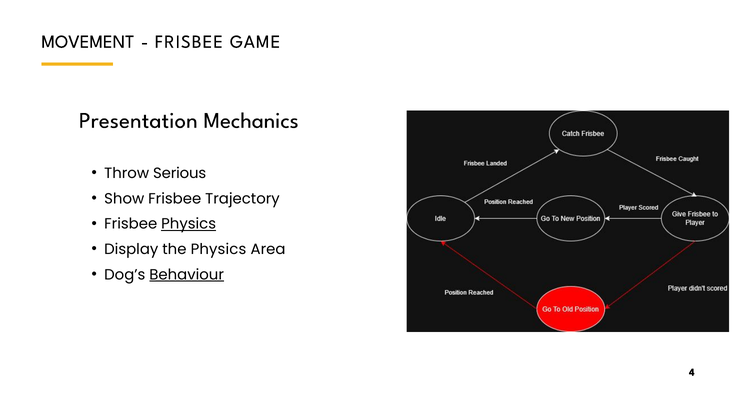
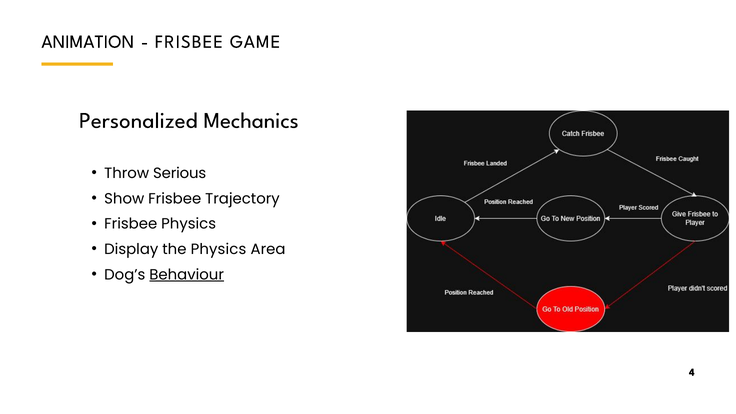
MOVEMENT: MOVEMENT -> ANIMATION (88, 42)
Presentation: Presentation -> Personalized (138, 120)
Physics underline: present -> none (189, 224)
